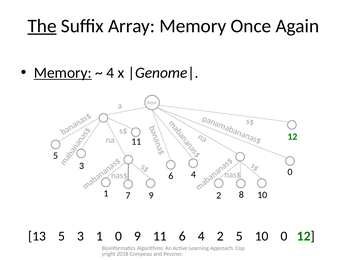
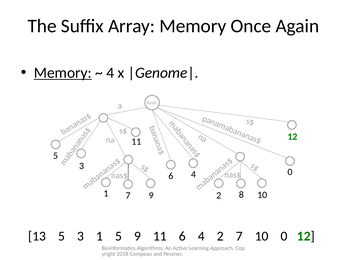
The underline: present -> none (42, 26)
1 0: 0 -> 5 (119, 236)
2 5: 5 -> 7 (239, 236)
